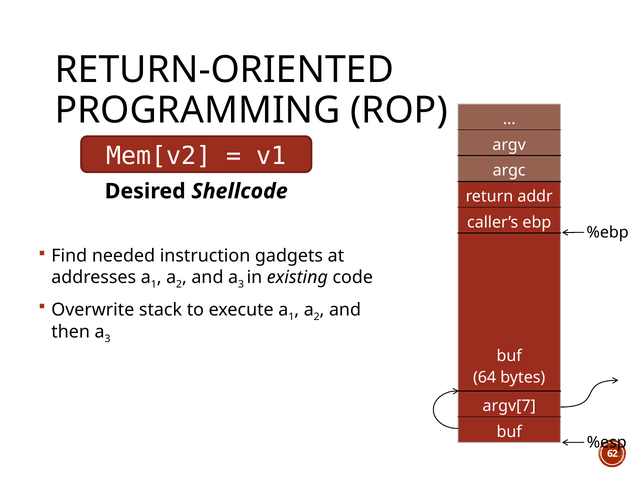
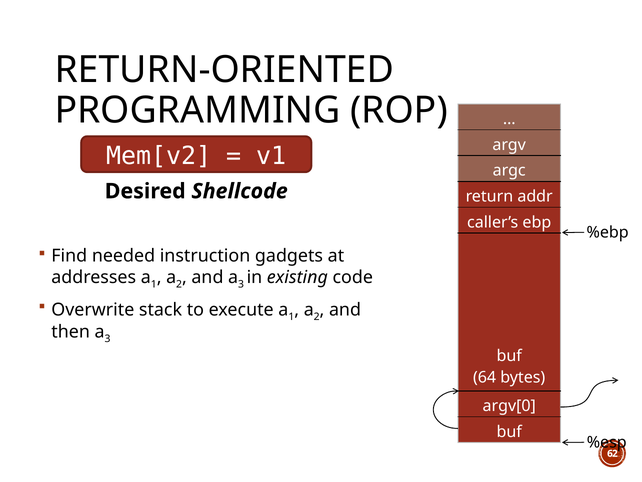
argv[7: argv[7 -> argv[0 (509, 406)
